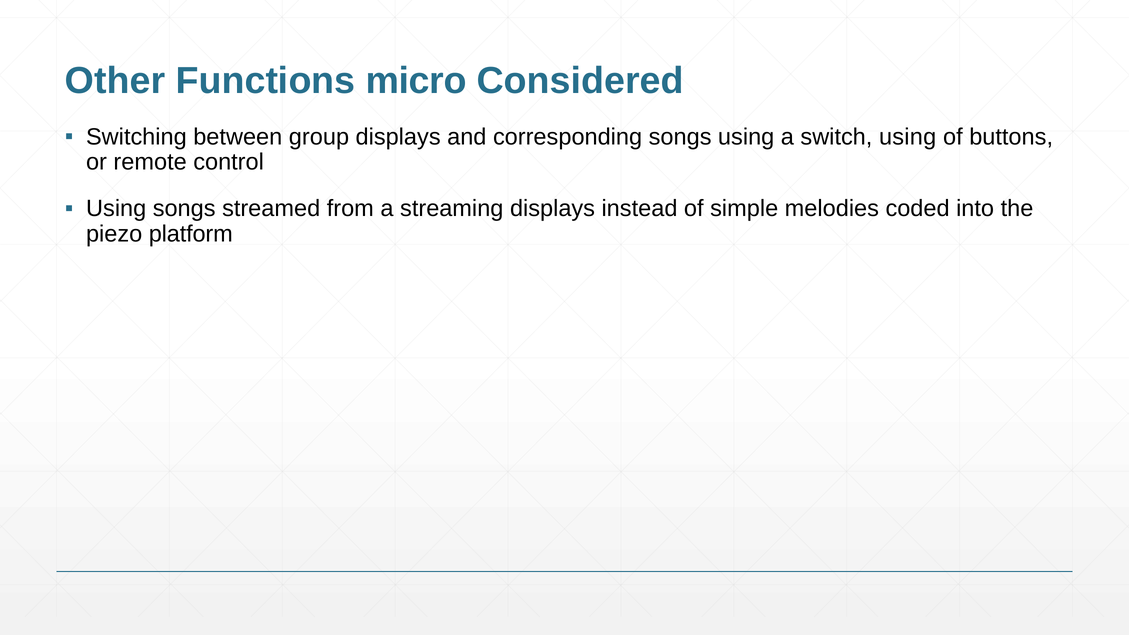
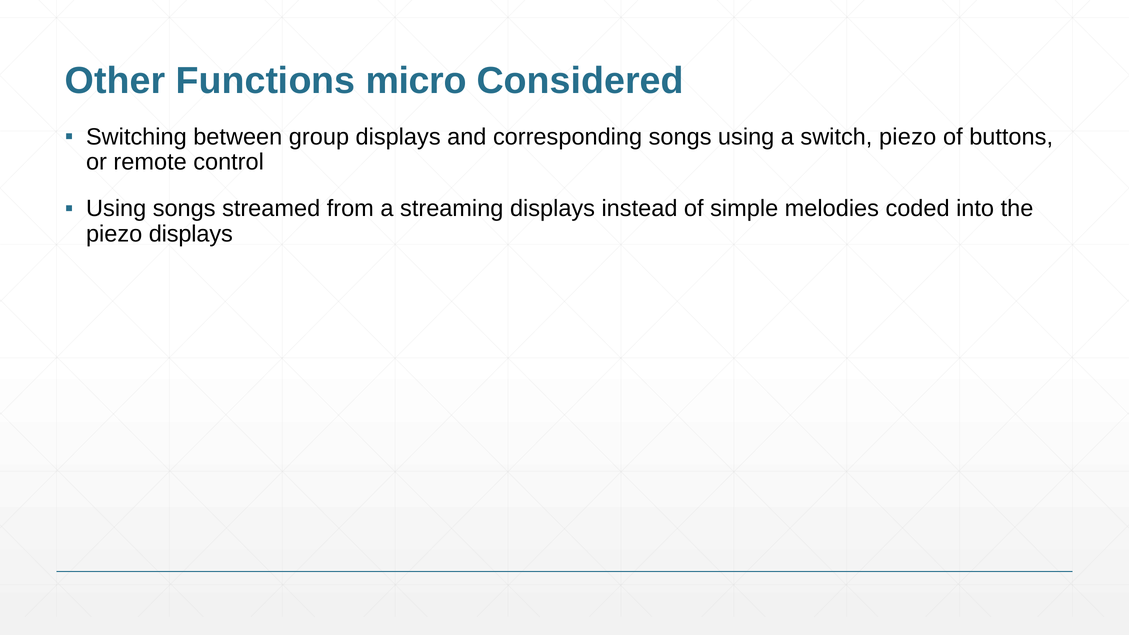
switch using: using -> piezo (908, 137)
piezo platform: platform -> displays (191, 234)
